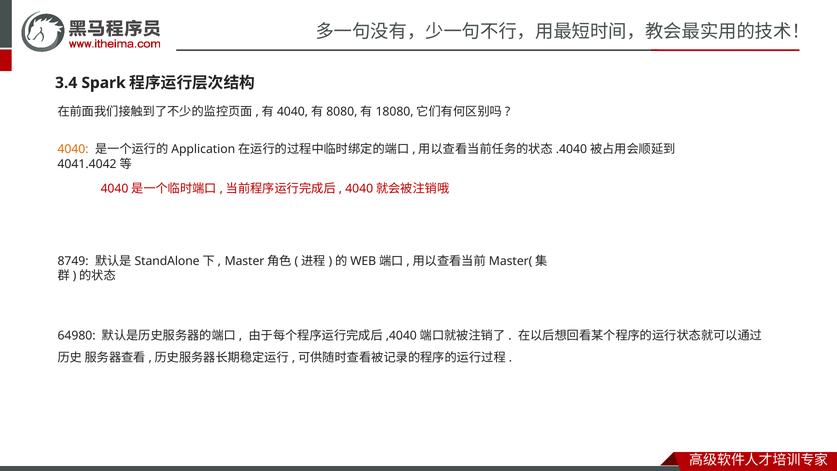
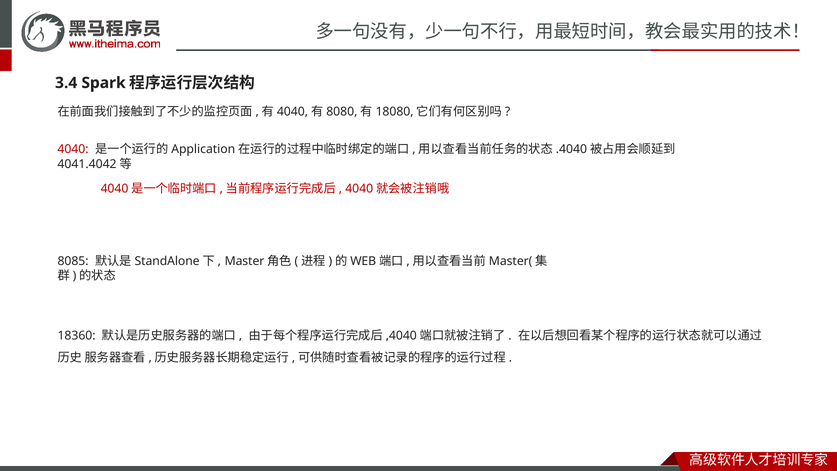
4040 colour: orange -> red (73, 149)
8749: 8749 -> 8085 (73, 261)
64980: 64980 -> 18360 (77, 336)
